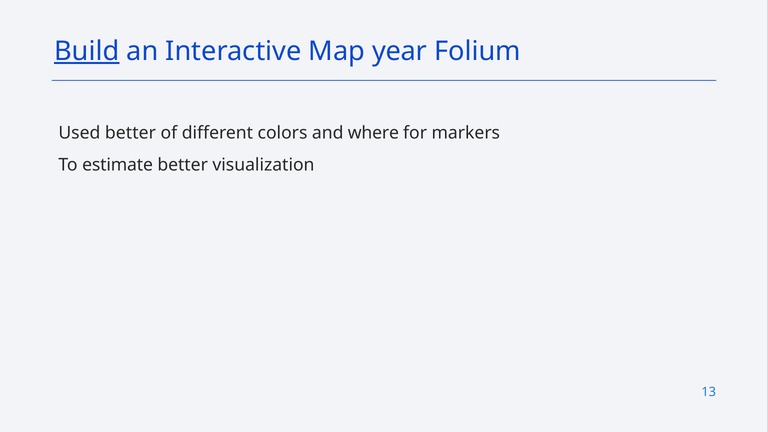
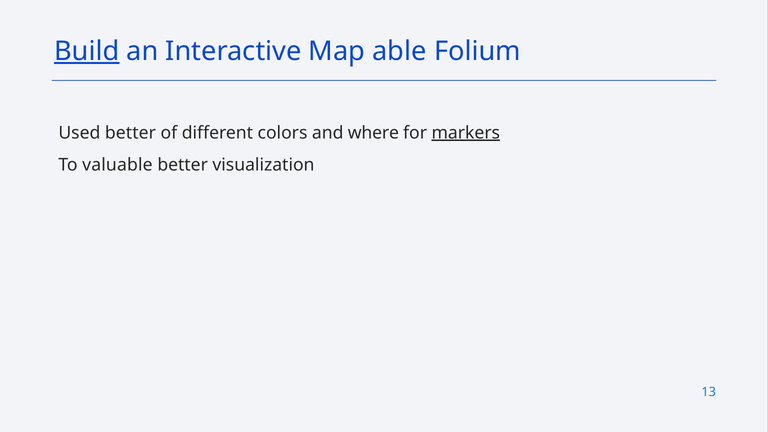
year: year -> able (399, 51)
markers underline: none -> present (466, 133)
estimate: estimate -> valuable (117, 165)
